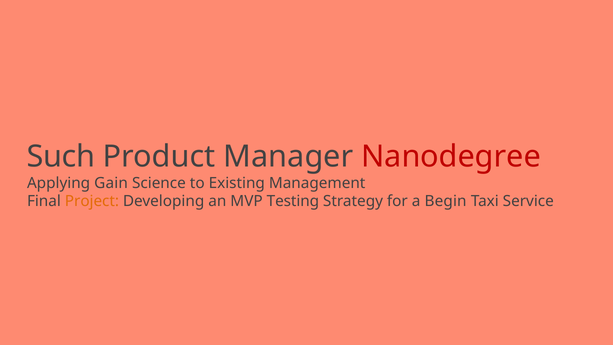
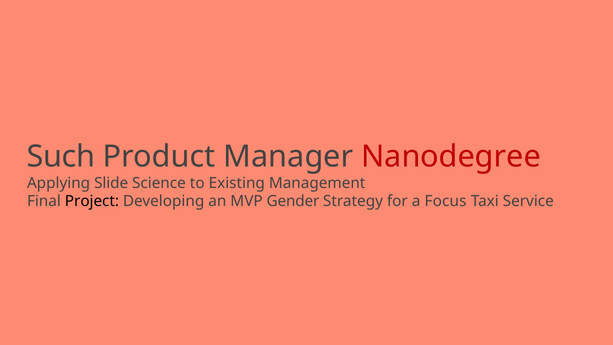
Gain: Gain -> Slide (111, 183)
Project colour: orange -> black (92, 201)
Testing: Testing -> Gender (293, 201)
Begin: Begin -> Focus (446, 201)
